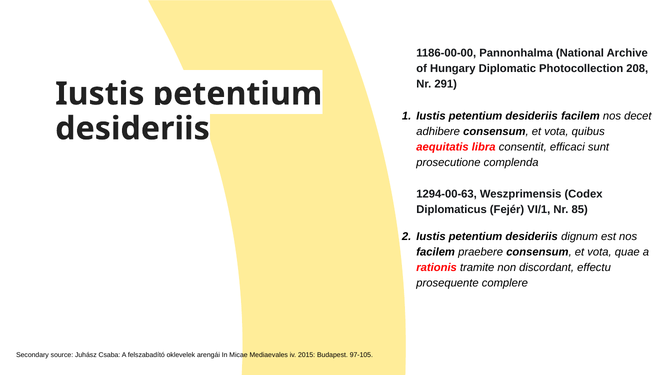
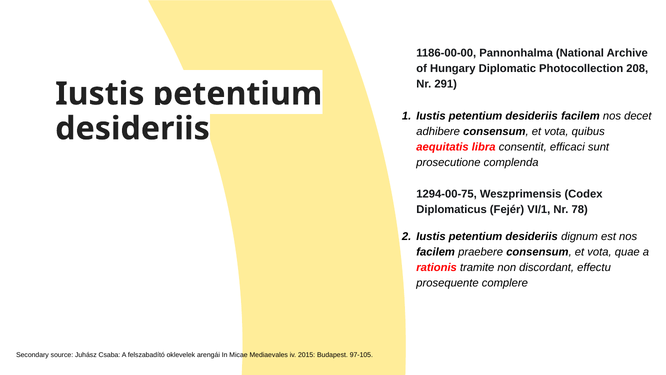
1294-00-63: 1294-00-63 -> 1294-00-75 (447, 194)
85: 85 -> 78 (580, 210)
